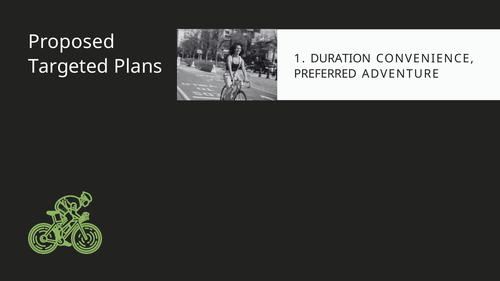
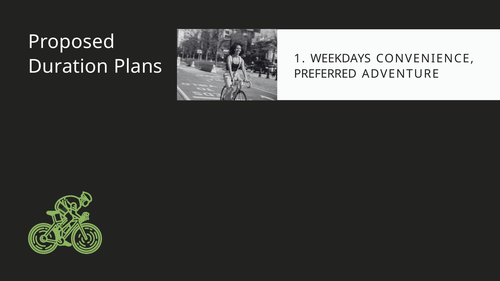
DURATION: DURATION -> WEEKDAYS (341, 59)
Targeted: Targeted -> Duration (68, 67)
